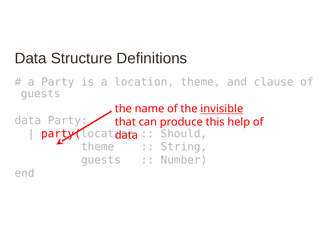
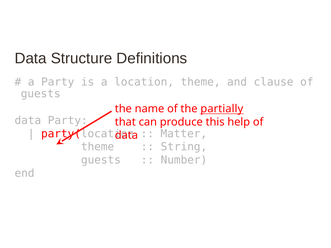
invisible: invisible -> partially (222, 109)
Should: Should -> Matter (184, 134)
